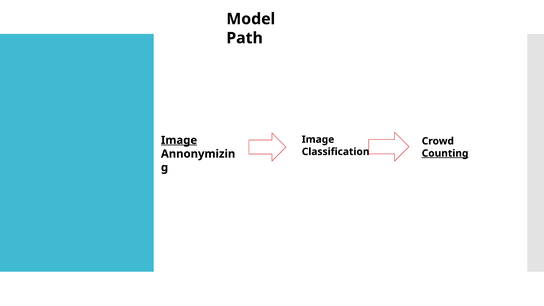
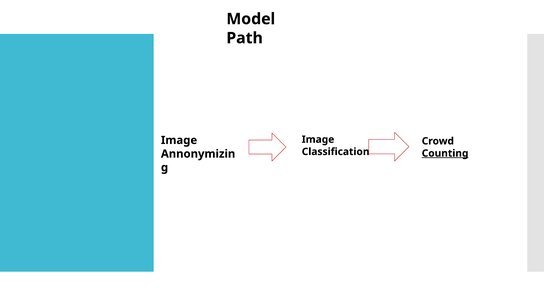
Image underline: present -> none (179, 140)
